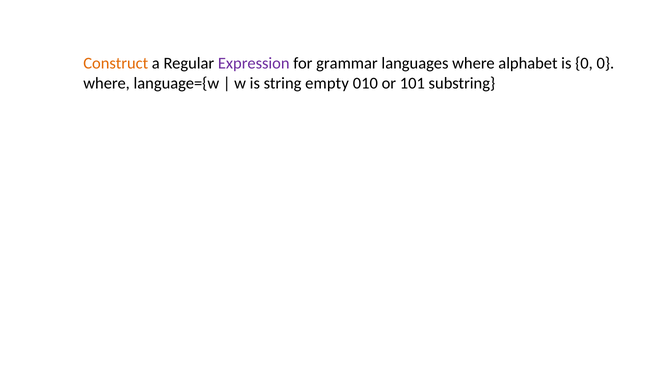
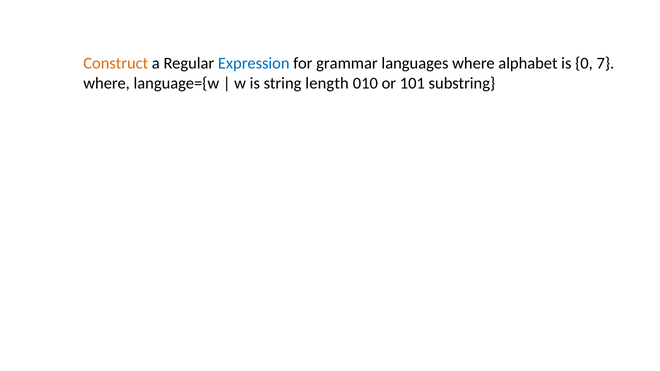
Expression colour: purple -> blue (254, 64)
0 0: 0 -> 7 (605, 64)
empty: empty -> length (327, 83)
